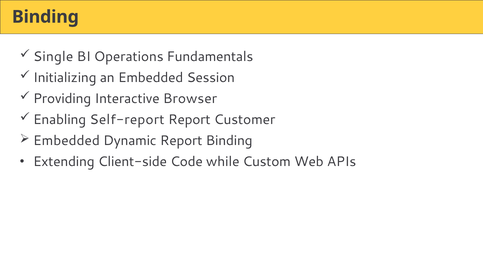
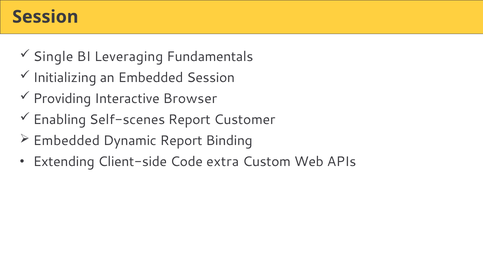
Binding: Binding -> Session (45, 17)
Operations: Operations -> Leveraging (129, 57)
Self-report: Self-report -> Self-scenes (127, 120)
while: while -> extra (223, 162)
